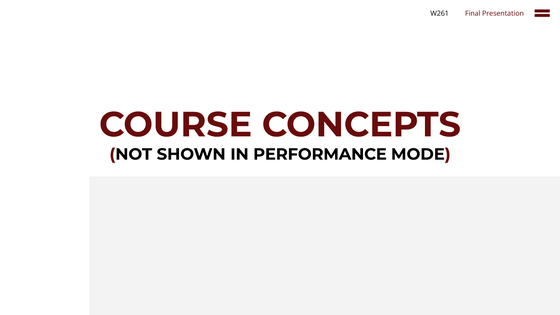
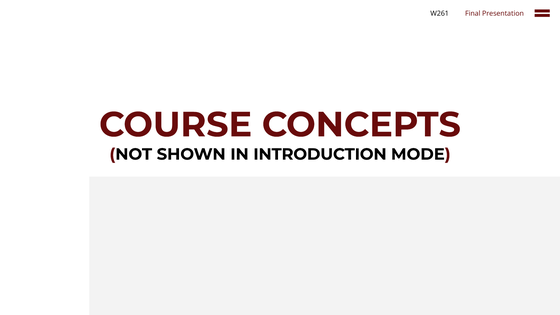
PERFORMANCE: PERFORMANCE -> INTRODUCTION (320, 154)
